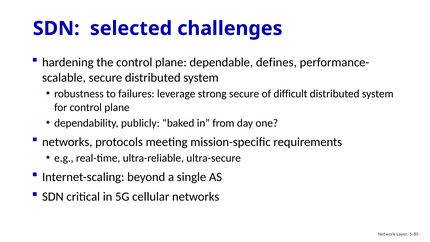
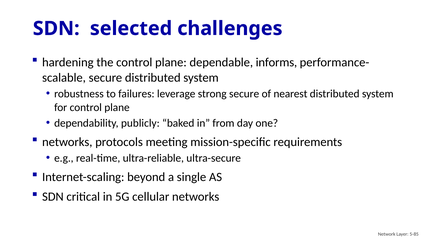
defines: defines -> informs (276, 62)
difficult: difficult -> nearest (290, 94)
